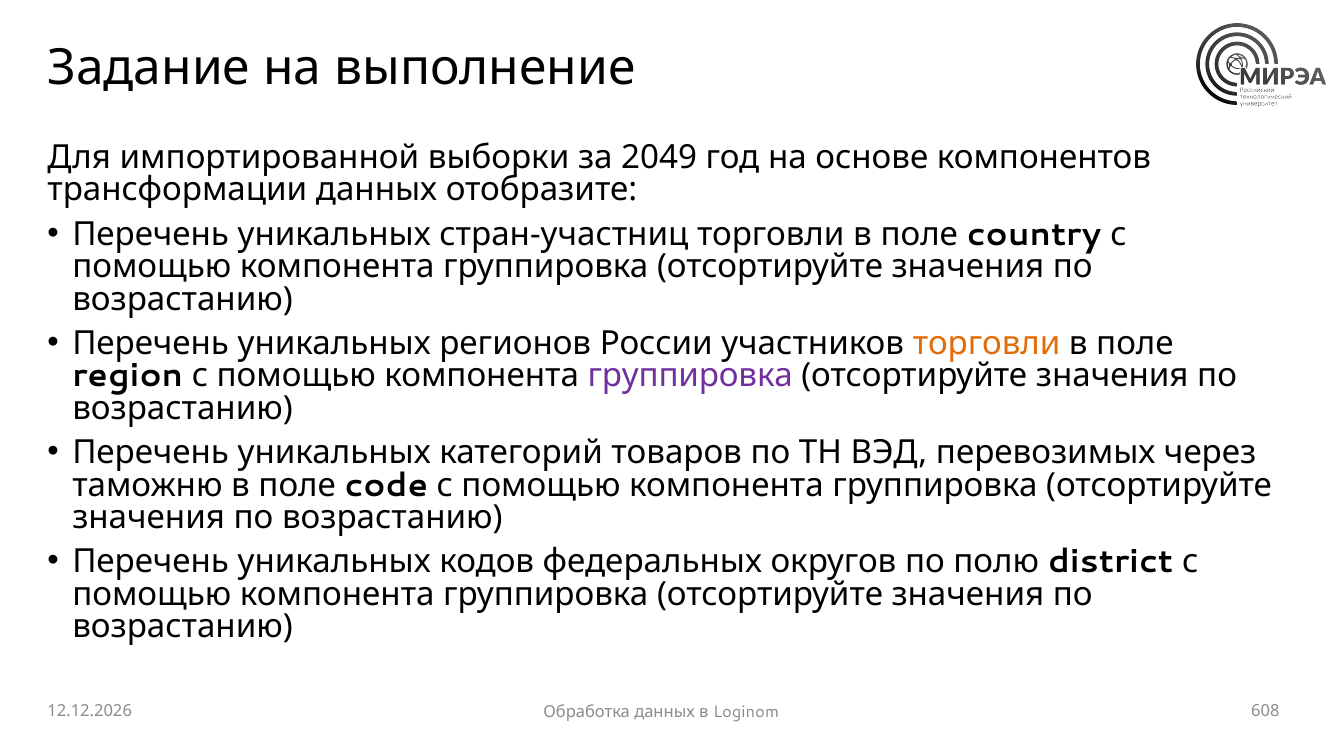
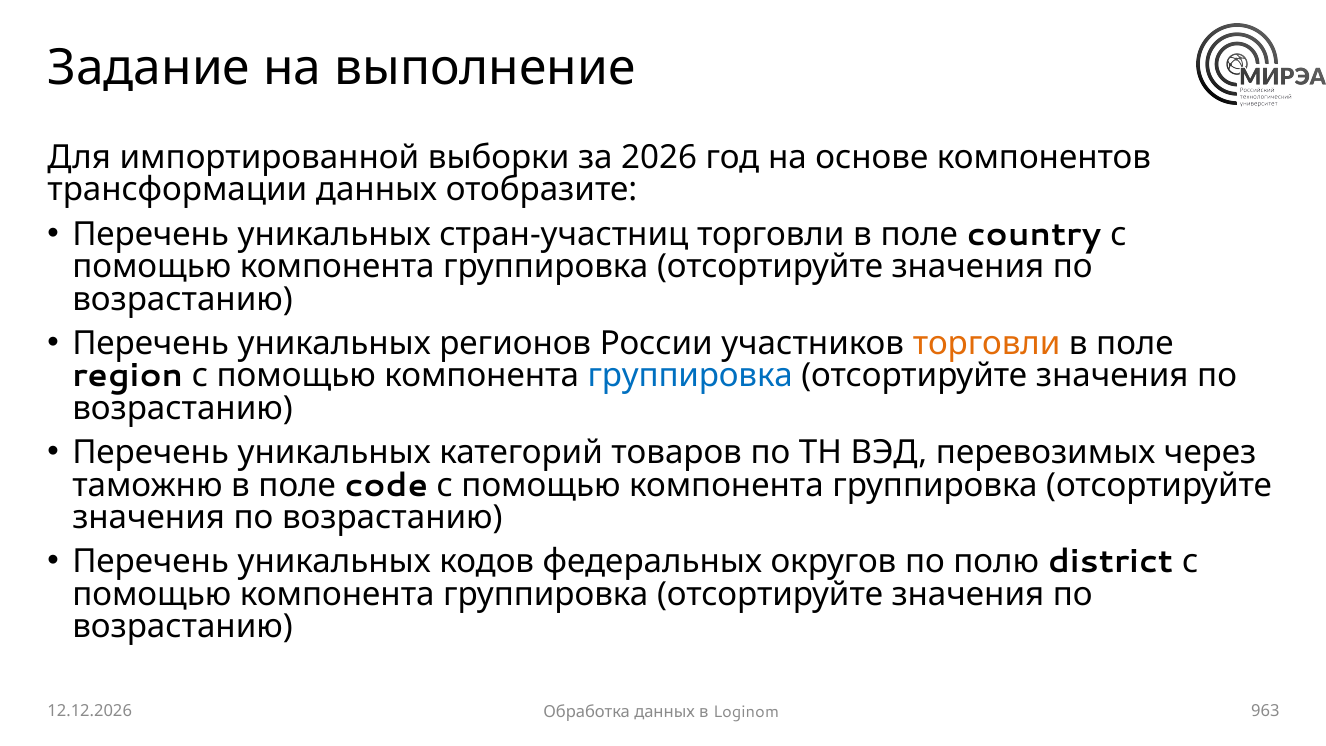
2049: 2049 -> 2026 (659, 158)
группировка colour: purple -> blue (690, 376)
608: 608 -> 963 (1265, 711)
